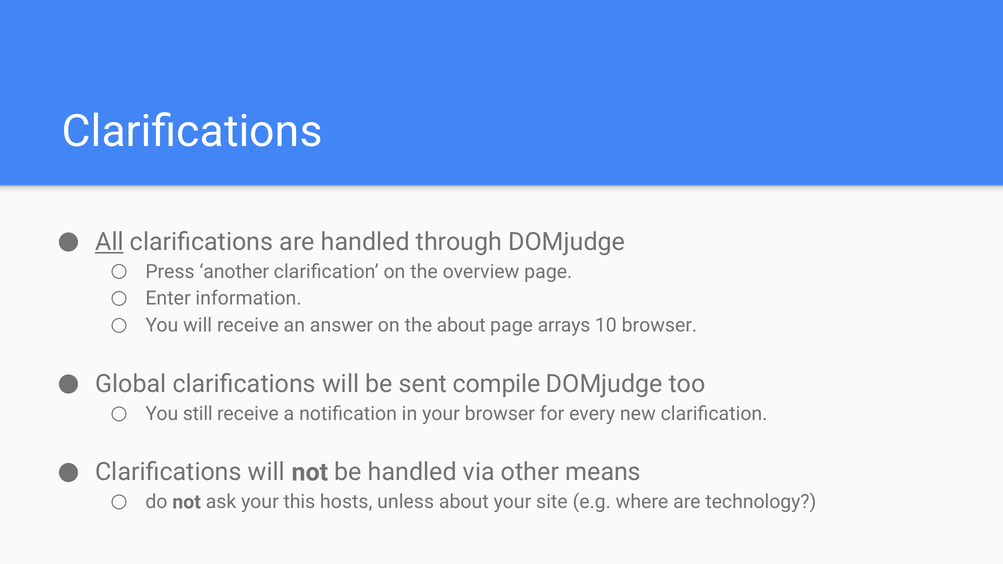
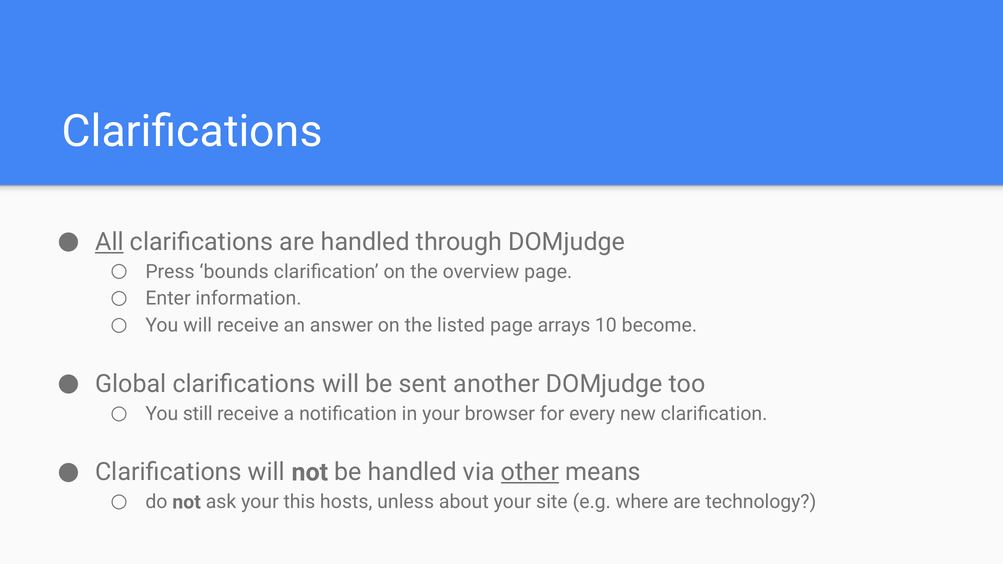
another: another -> bounds (234, 272)
the about: about -> listed (461, 325)
10 browser: browser -> become (659, 325)
compile: compile -> another (496, 384)
other underline: none -> present (530, 472)
